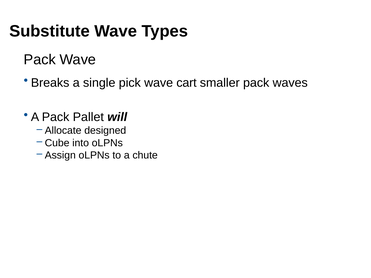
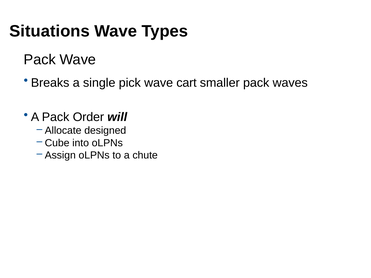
Substitute: Substitute -> Situations (50, 31)
Pallet: Pallet -> Order (88, 117)
